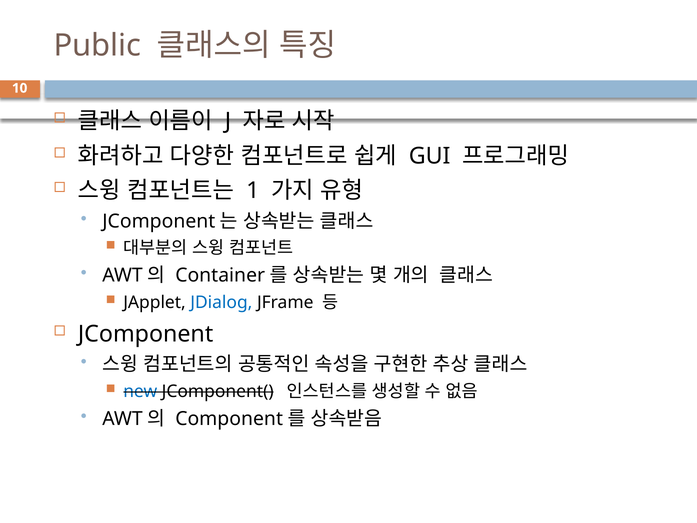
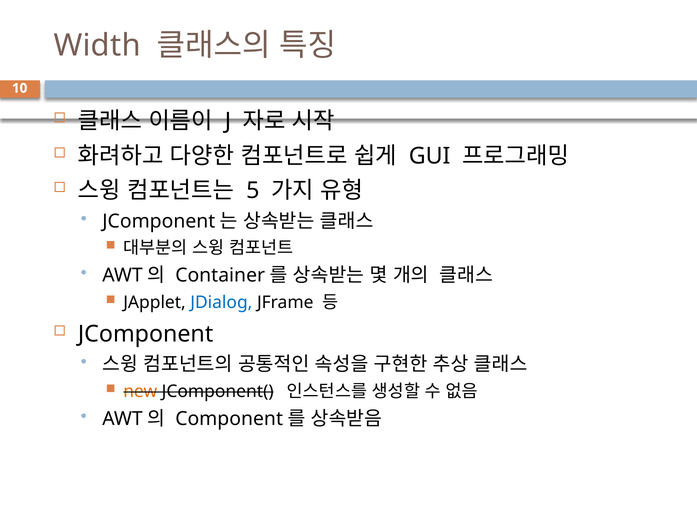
Public: Public -> Width (97, 45)
1: 1 -> 5 (253, 191)
new colour: blue -> orange (140, 391)
